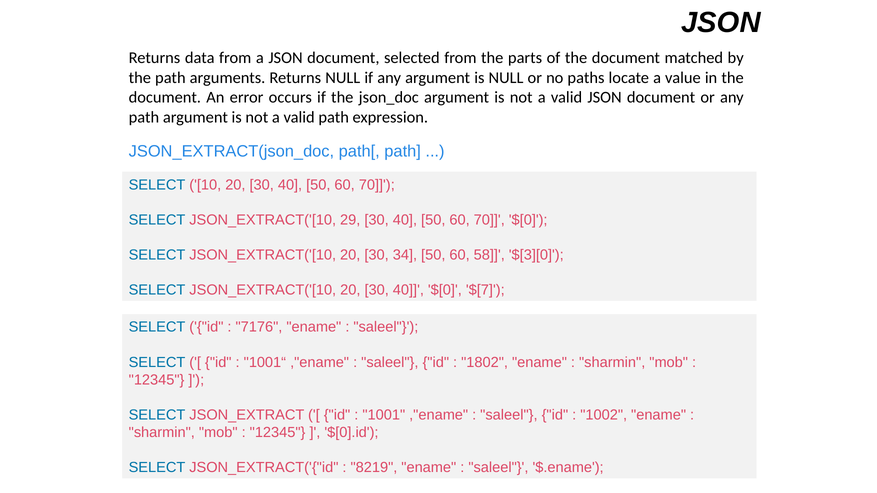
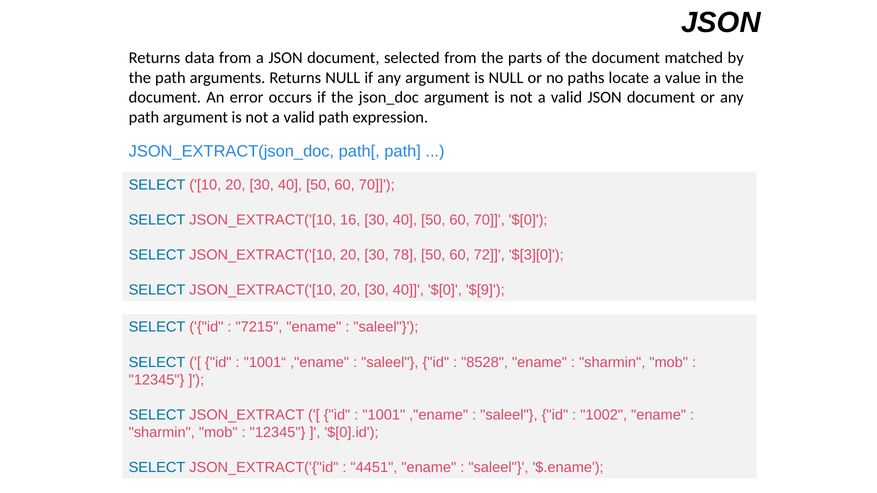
29: 29 -> 16 (350, 220)
34: 34 -> 78 (405, 255)
58: 58 -> 72 (489, 255)
$[7: $[7 -> $[9 (485, 290)
7176: 7176 -> 7215 (259, 327)
1802: 1802 -> 8528 (485, 362)
8219: 8219 -> 4451 (374, 468)
